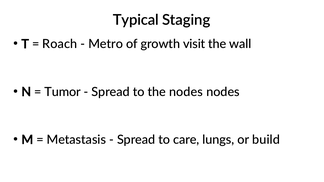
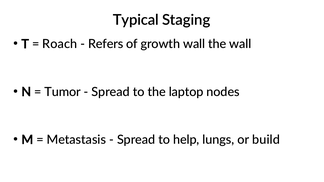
Metro: Metro -> Refers (106, 44)
growth visit: visit -> wall (194, 44)
the nodes: nodes -> laptop (186, 92)
care: care -> help (186, 140)
